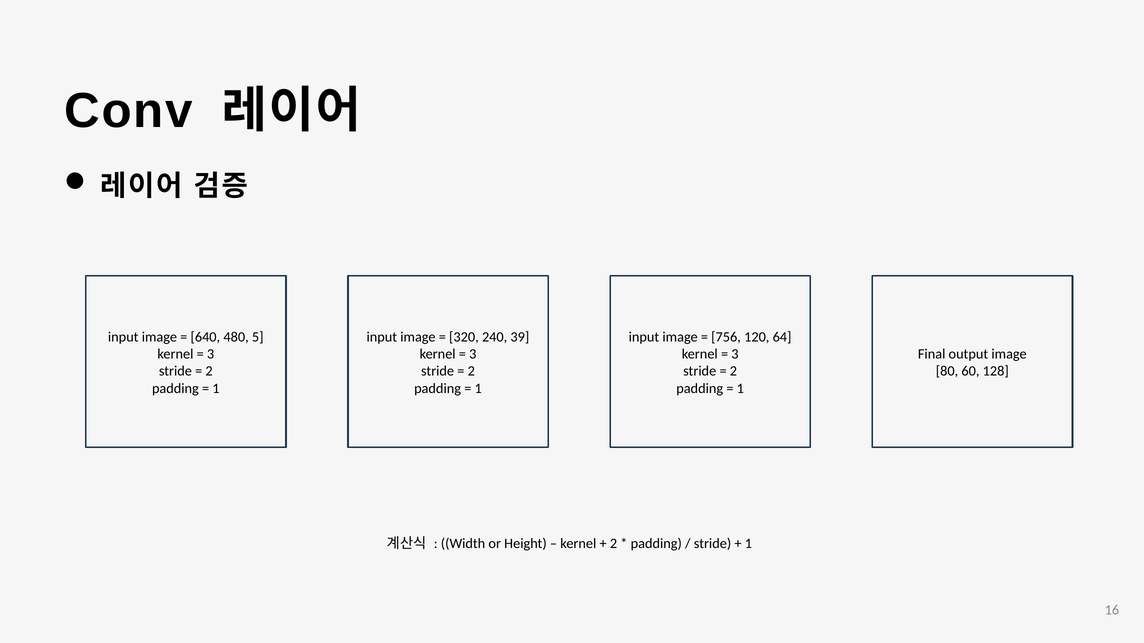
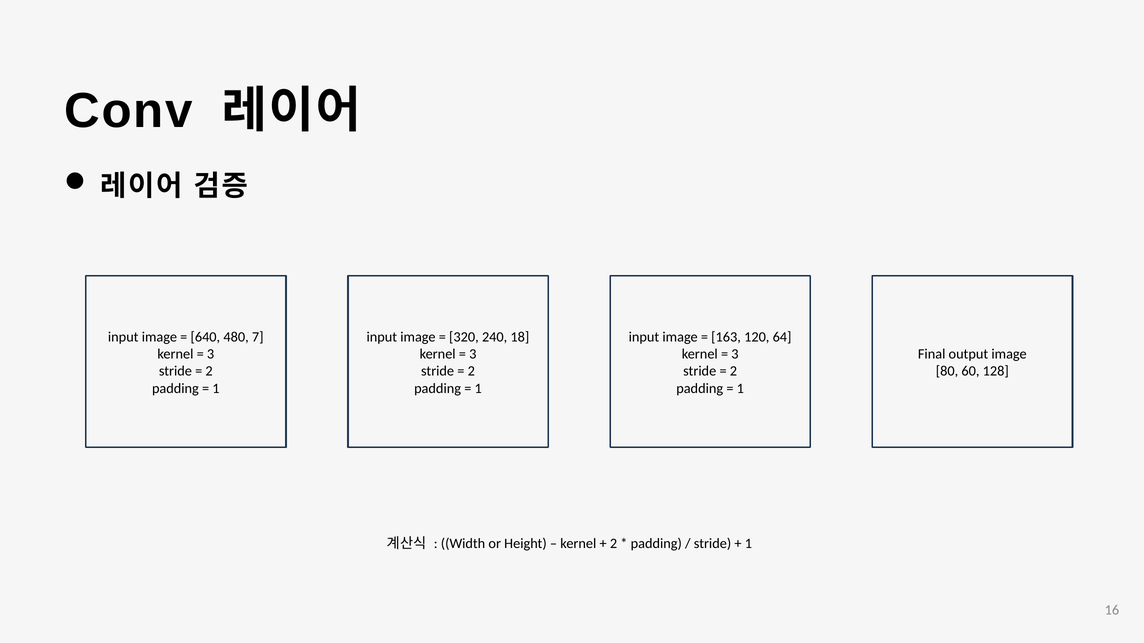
5: 5 -> 7 (258, 337)
39: 39 -> 18 (520, 337)
756: 756 -> 163 (726, 337)
